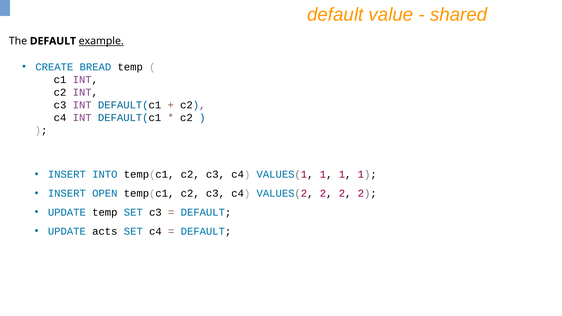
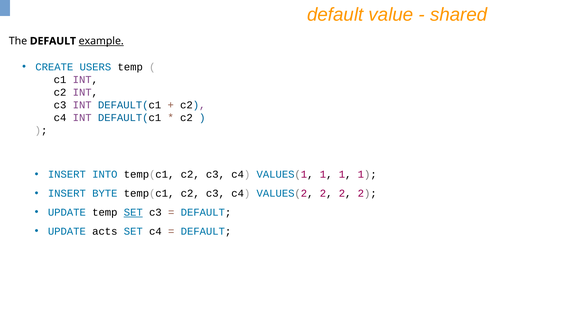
BREAD: BREAD -> USERS (95, 67)
OPEN: OPEN -> BYTE (105, 194)
SET underline: none -> present (133, 212)
